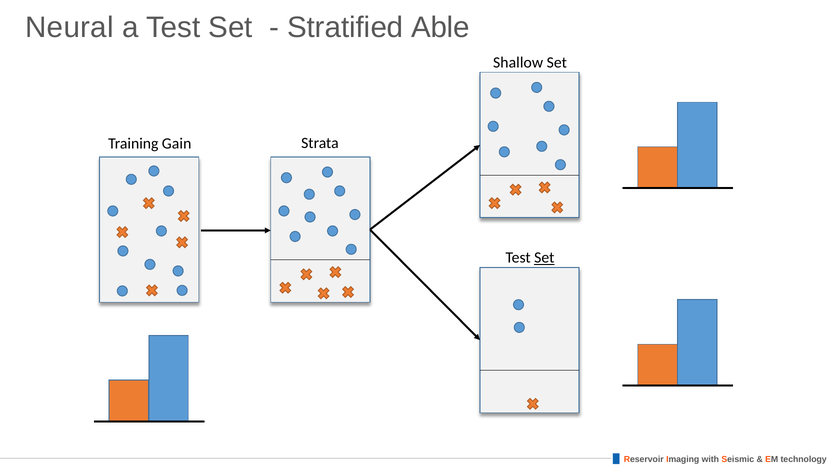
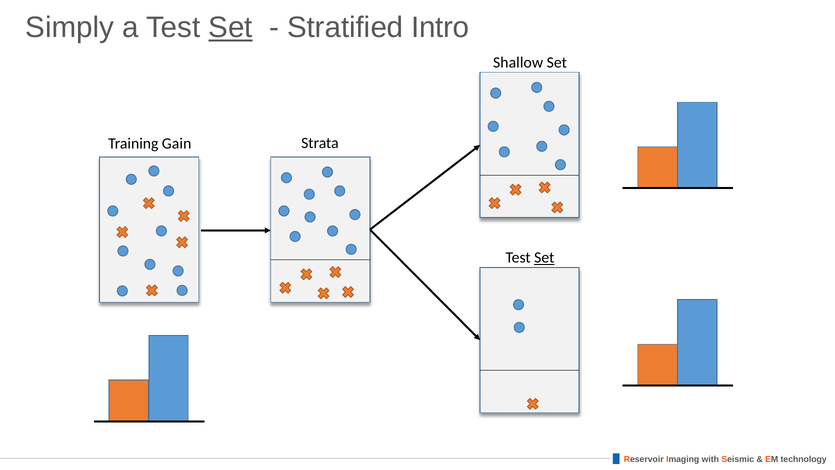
Neural: Neural -> Simply (70, 28)
Set underline: none -> present (231, 28)
Able: Able -> Intro (440, 28)
